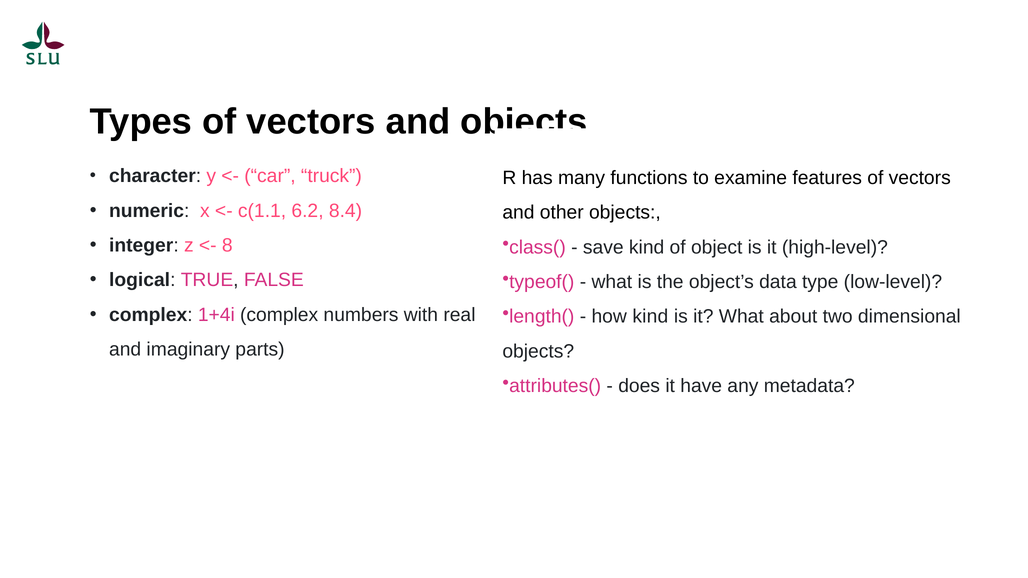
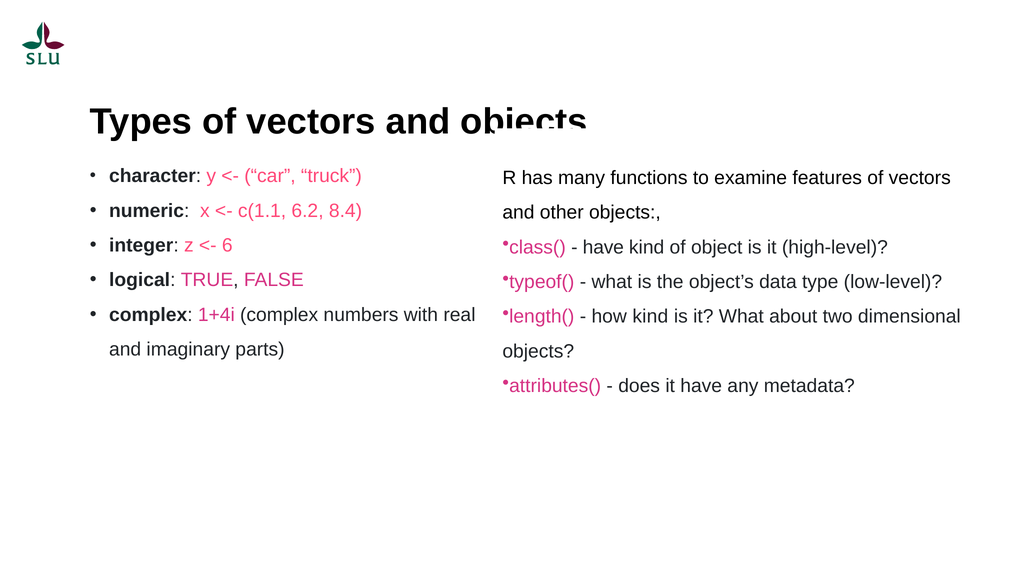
8: 8 -> 6 (227, 245)
save: save -> have (603, 247)
